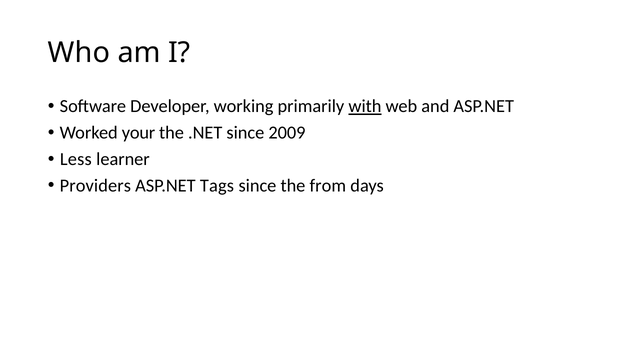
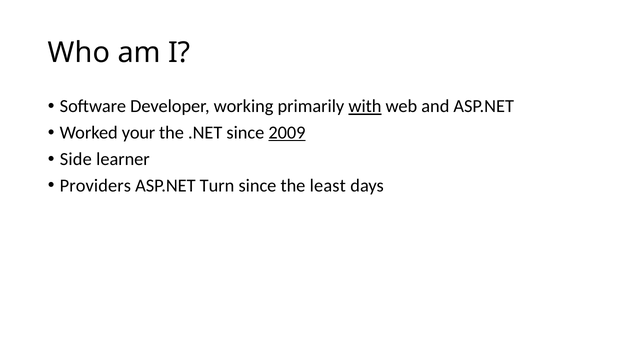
2009 underline: none -> present (287, 133)
Less: Less -> Side (76, 159)
Tags: Tags -> Turn (217, 185)
from: from -> least (328, 185)
